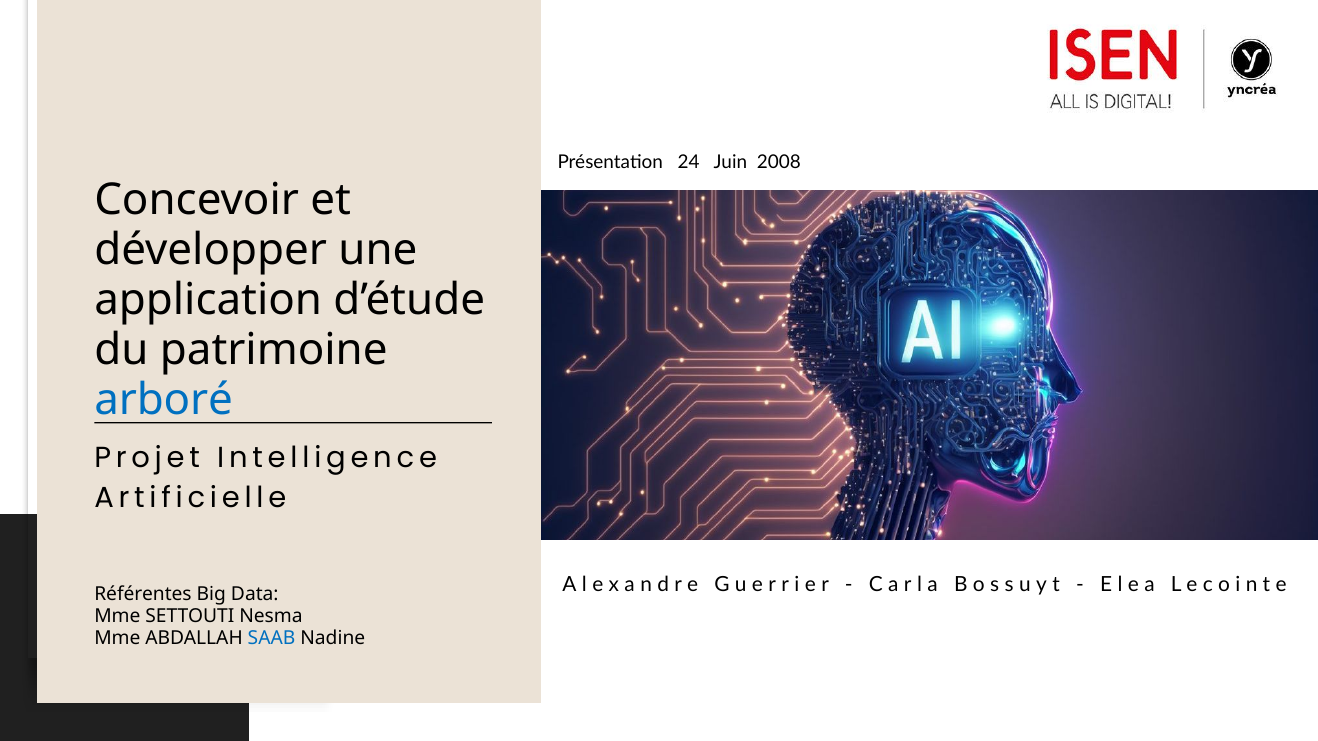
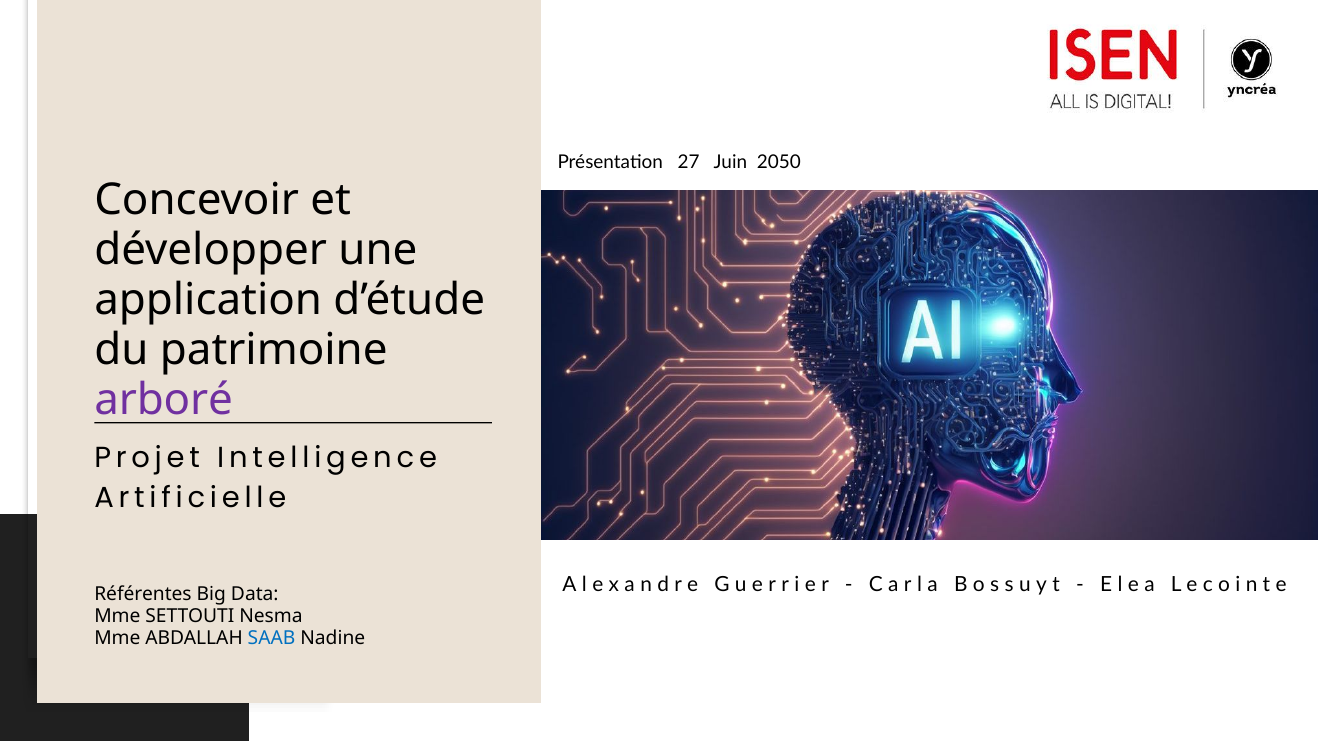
24: 24 -> 27 (689, 162)
2008: 2008 -> 2050 (779, 162)
arboré colour: blue -> purple (164, 400)
